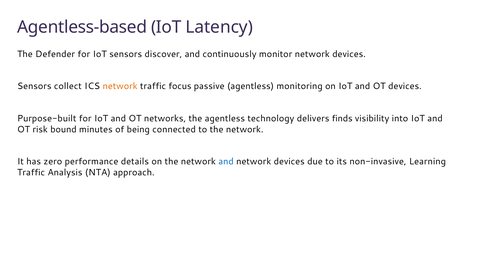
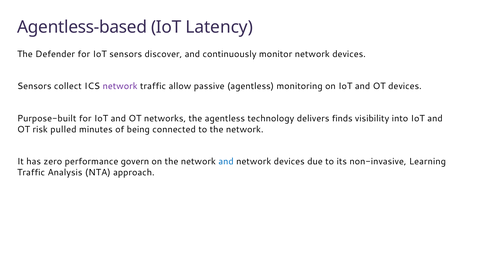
network colour: orange -> purple (120, 86)
focus: focus -> allow (180, 86)
bound: bound -> pulled (63, 129)
details: details -> govern (135, 162)
